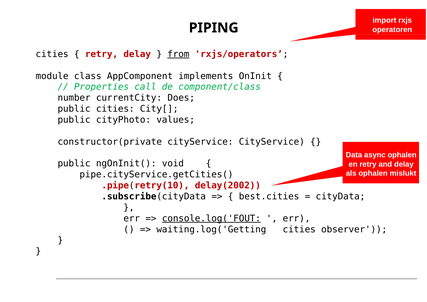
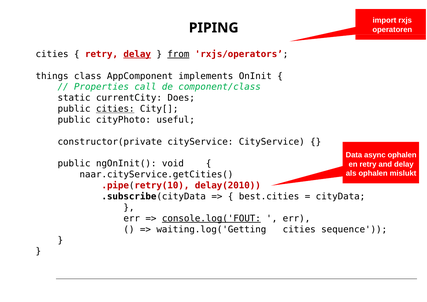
delay underline: none -> present (137, 54)
module: module -> things (52, 76)
number: number -> static (74, 98)
cities underline: none -> present (115, 109)
values: values -> useful (176, 120)
pipe.cityService.getCities(: pipe.cityService.getCities( -> naar.cityService.getCities( (156, 175)
delay(2002: delay(2002 -> delay(2010 (228, 186)
observer: observer -> sequence (354, 229)
